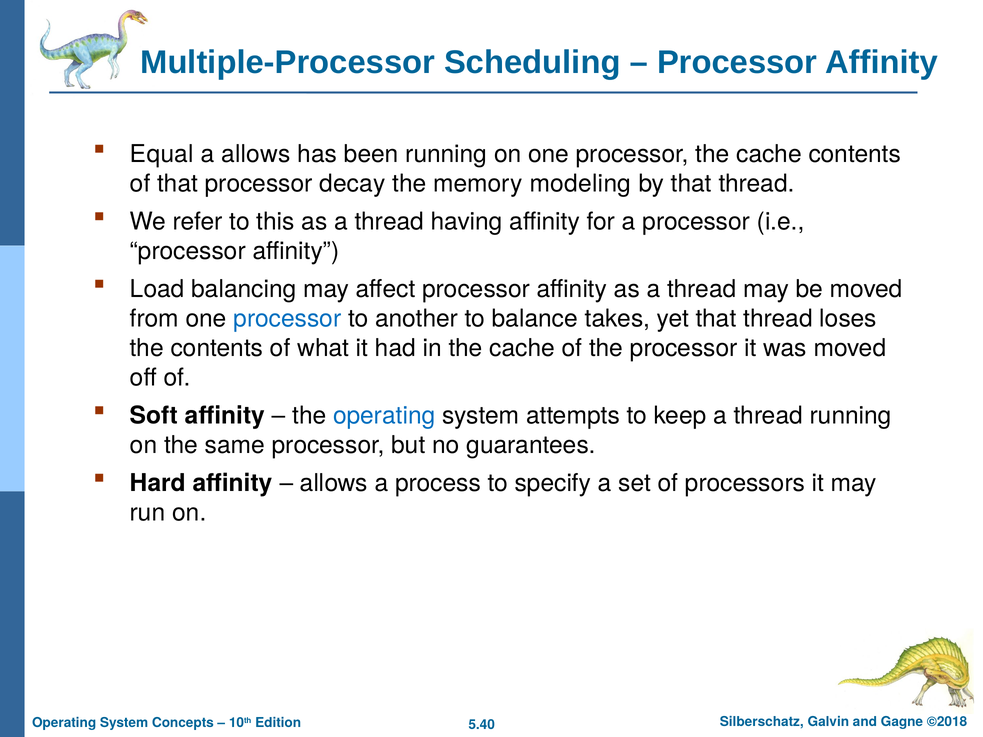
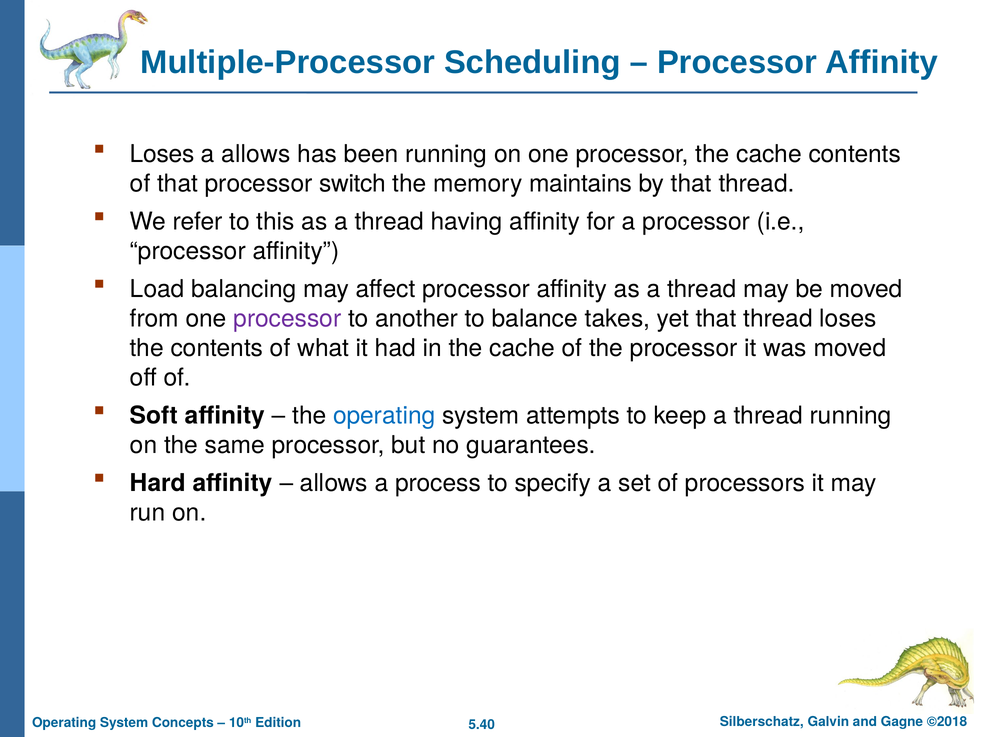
Equal: Equal -> Loses (162, 154)
decay: decay -> switch (353, 183)
modeling: modeling -> maintains (581, 183)
processor colour: blue -> purple (287, 319)
